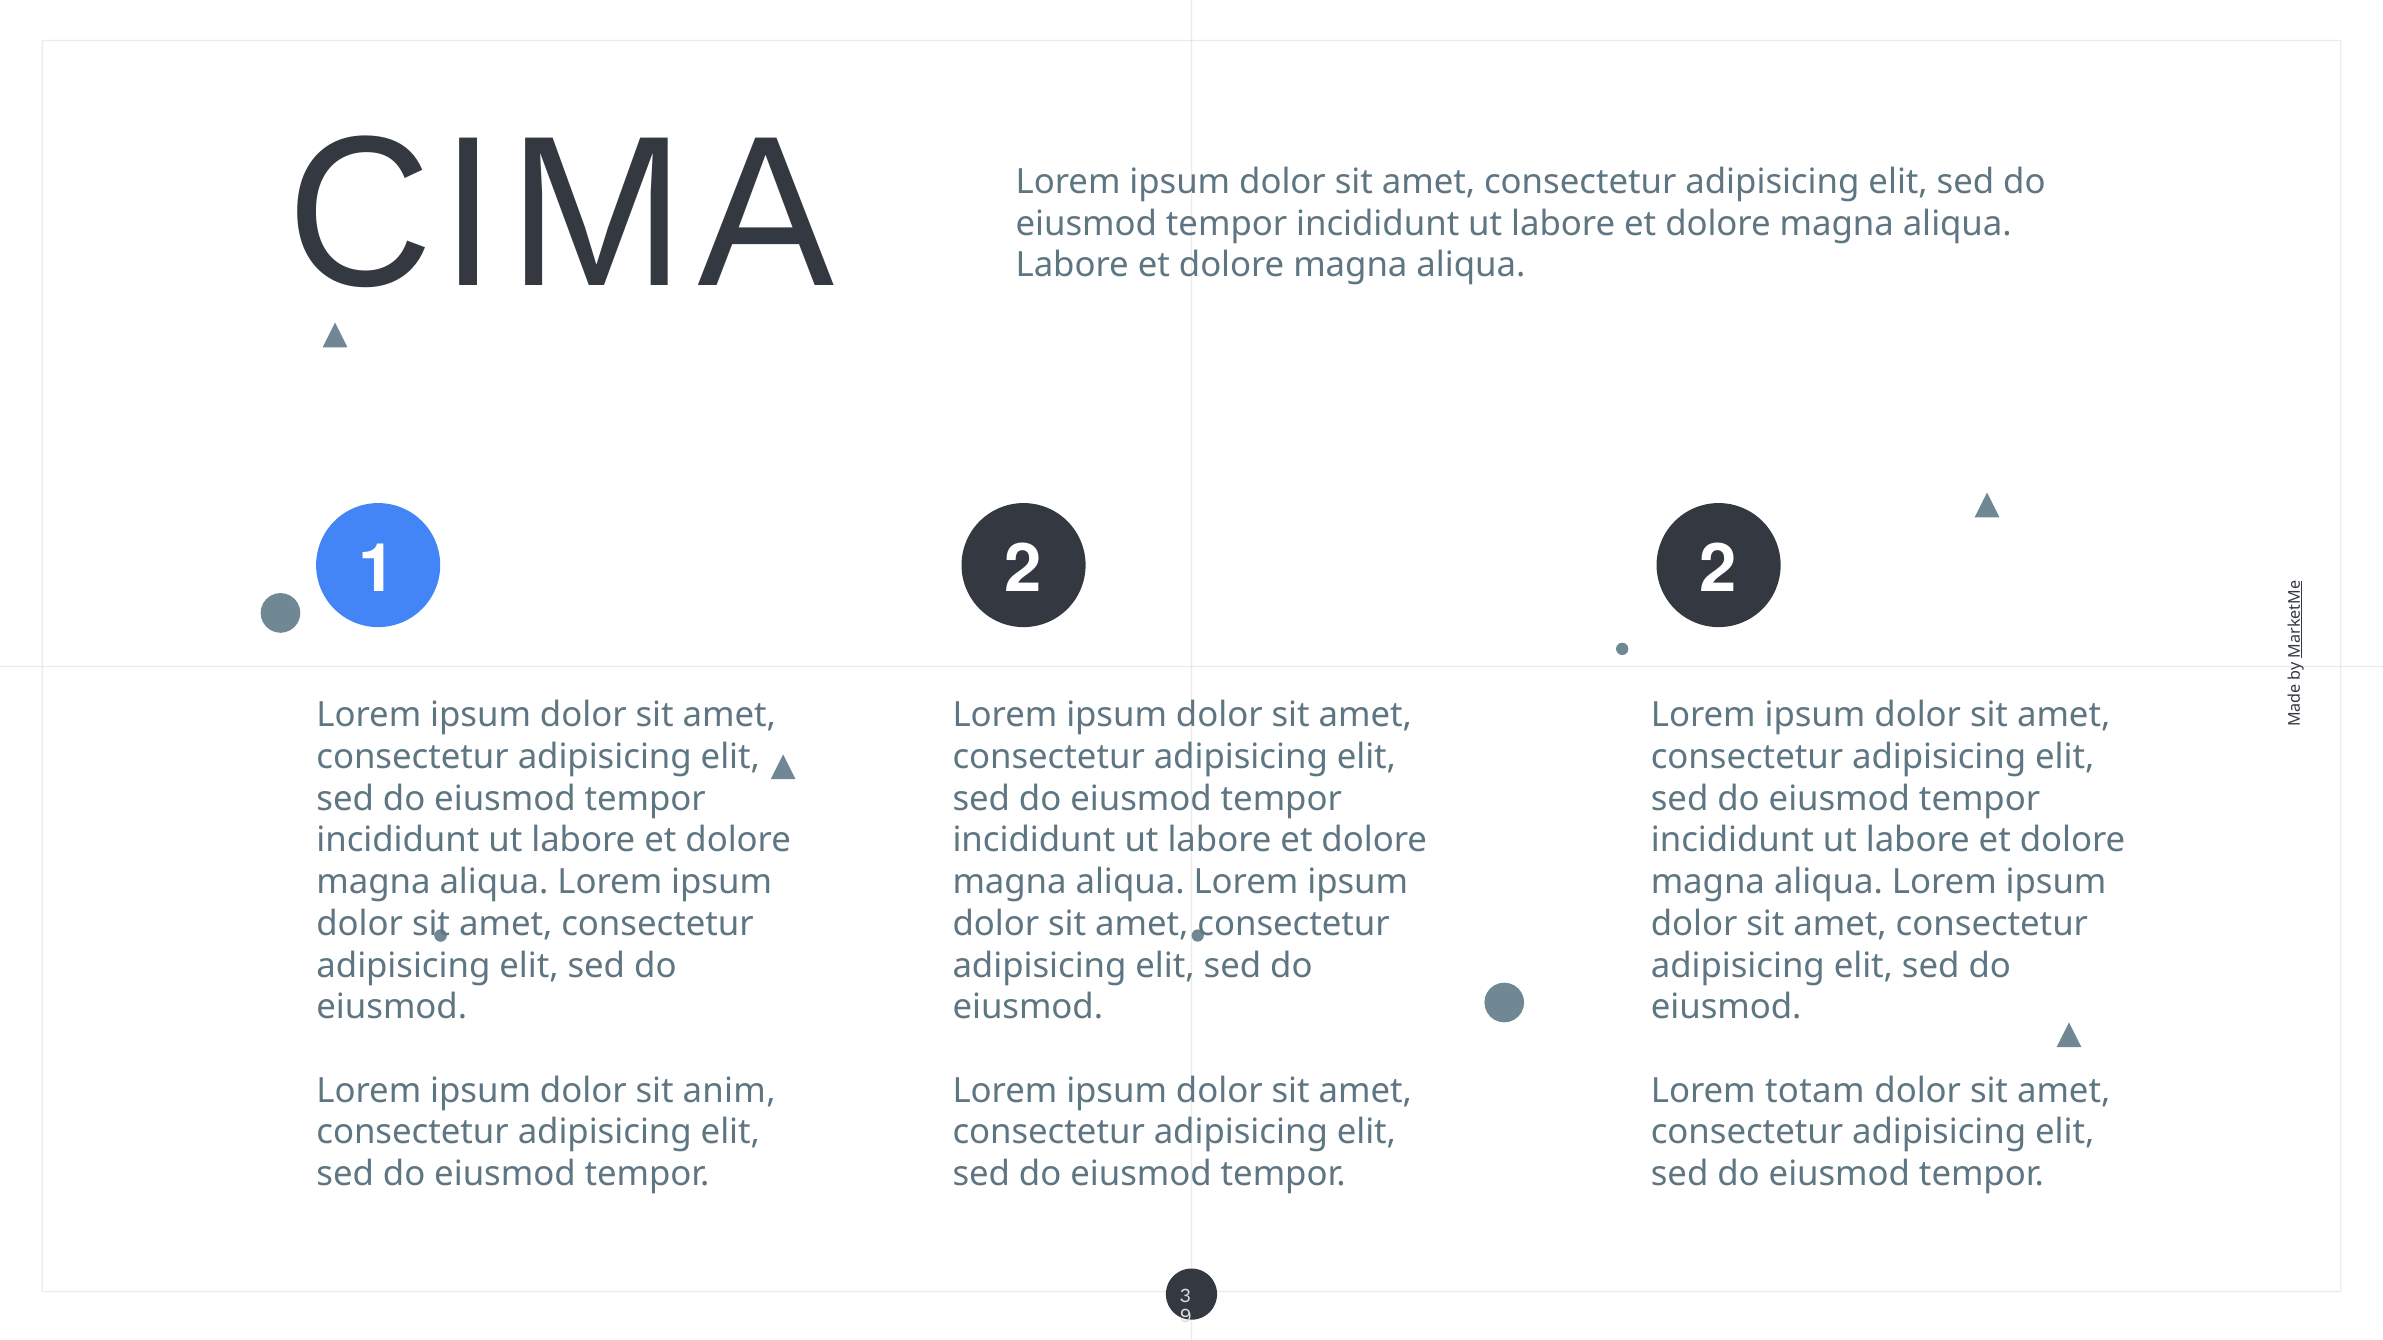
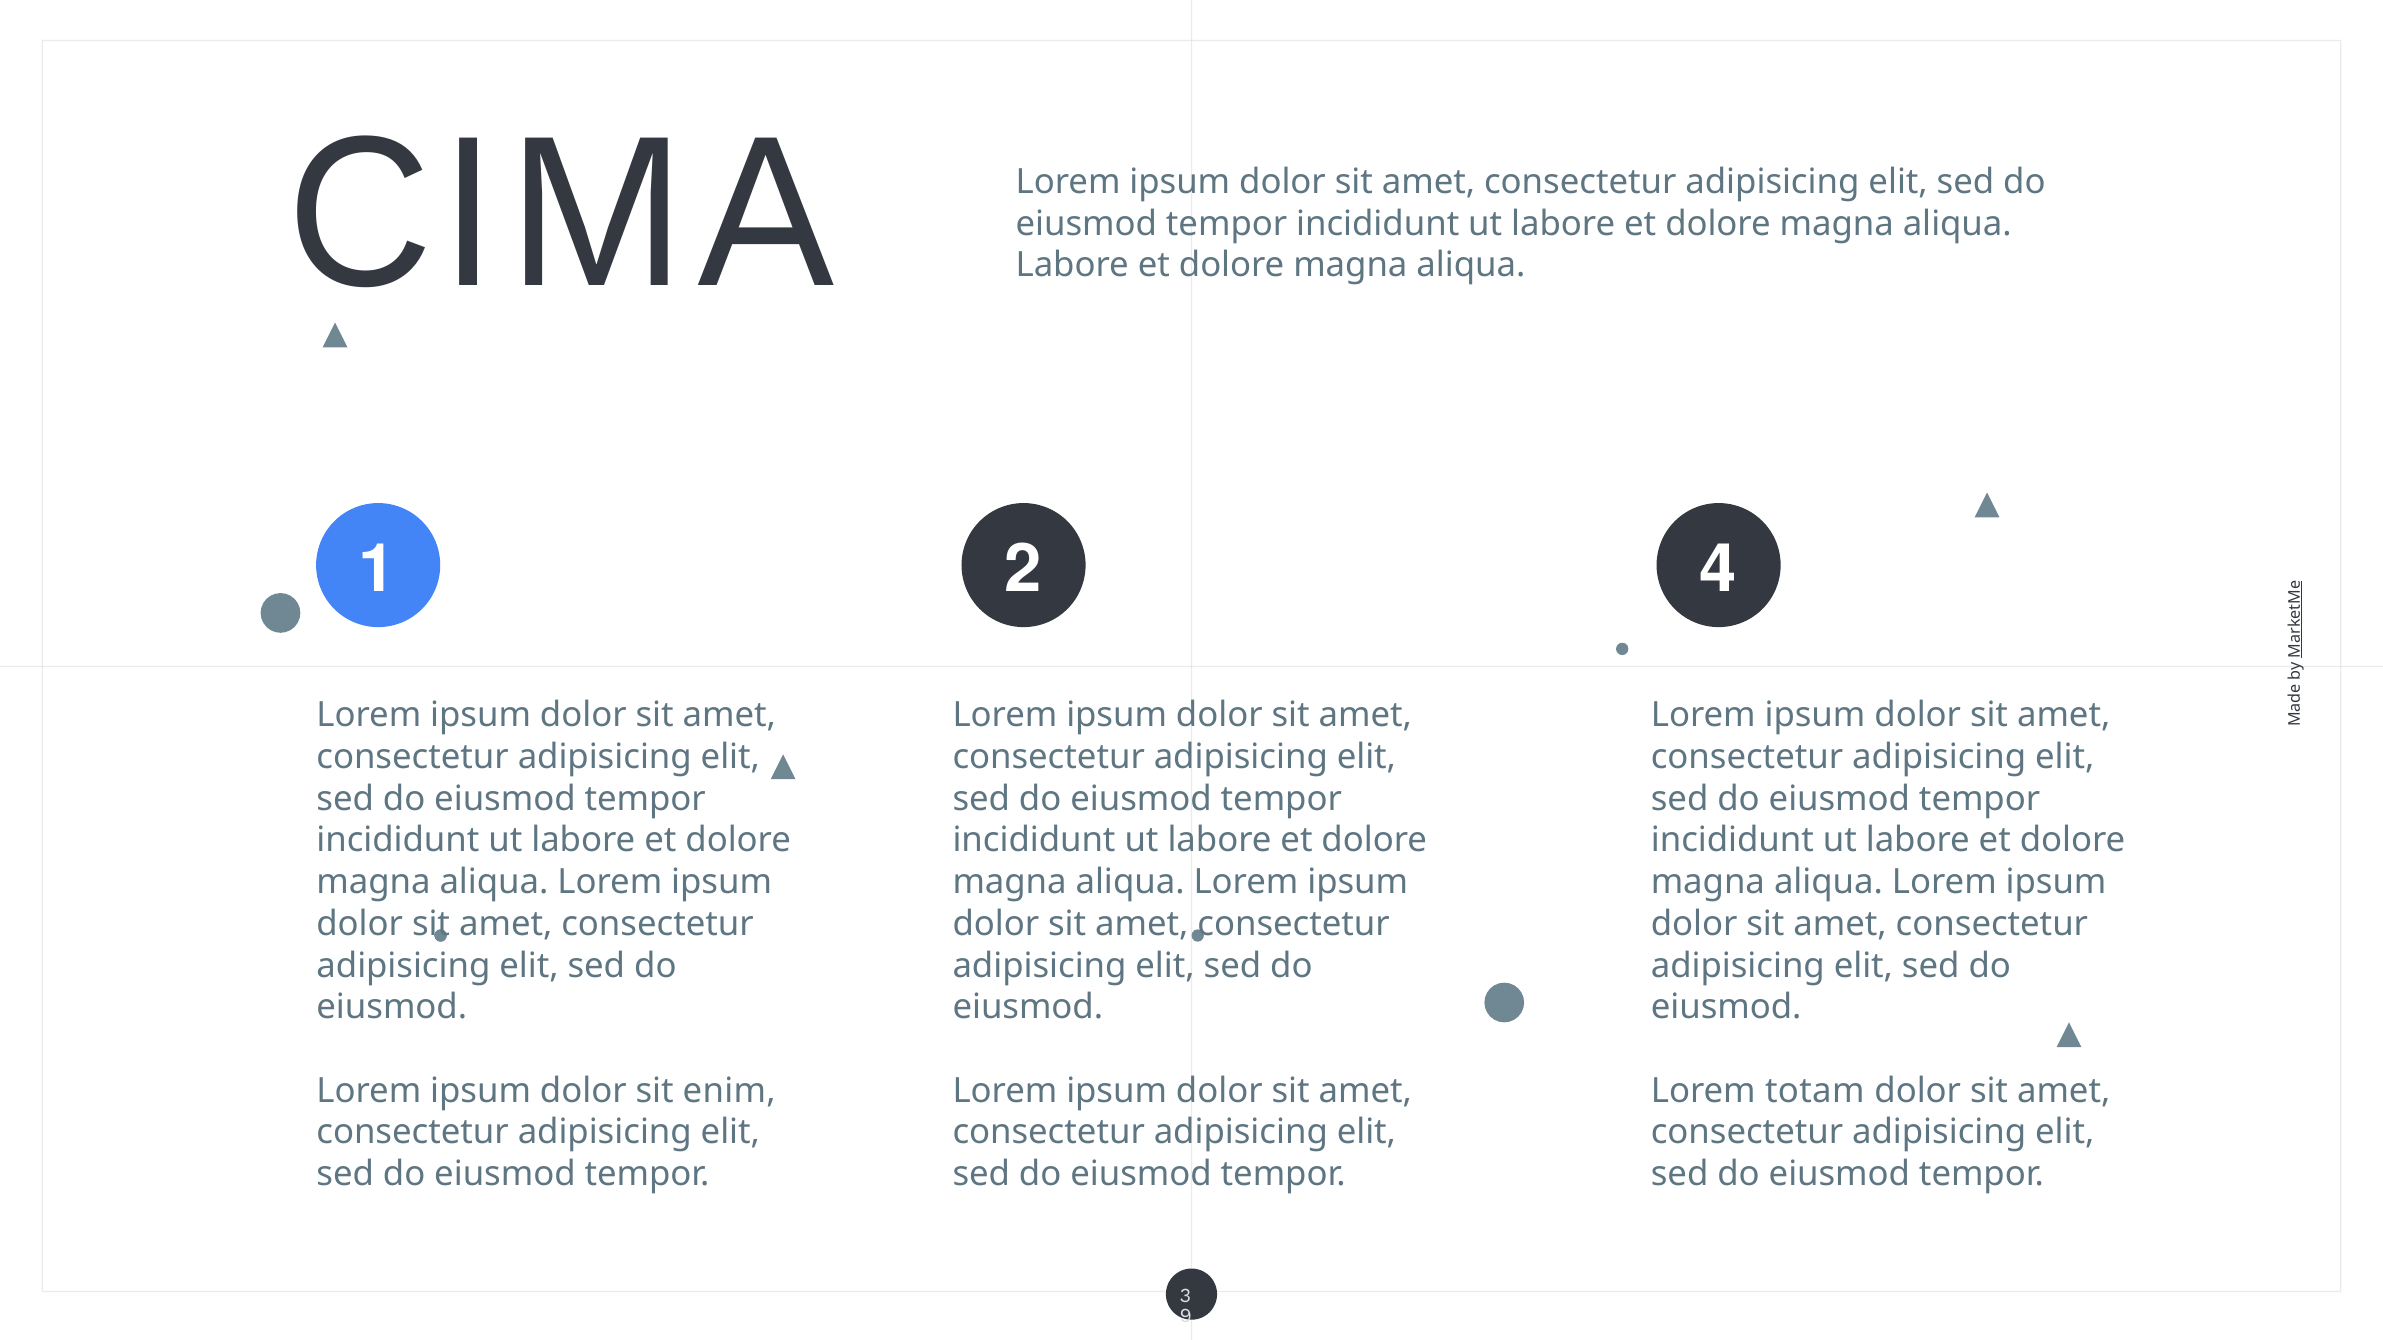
2 2: 2 -> 4 (1718, 570)
anim: anim -> enim (729, 1091)
